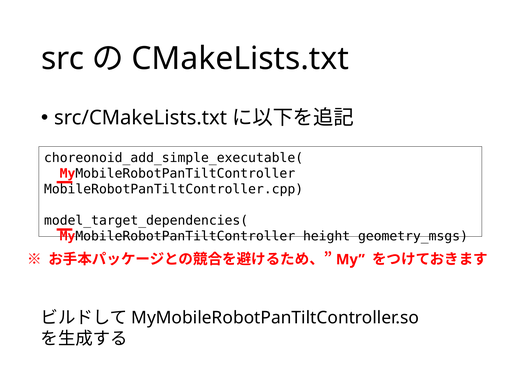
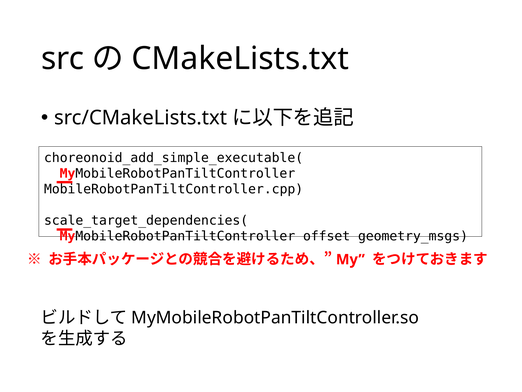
model_target_dependencies(: model_target_dependencies( -> scale_target_dependencies( (146, 220)
height: height -> offset (327, 236)
